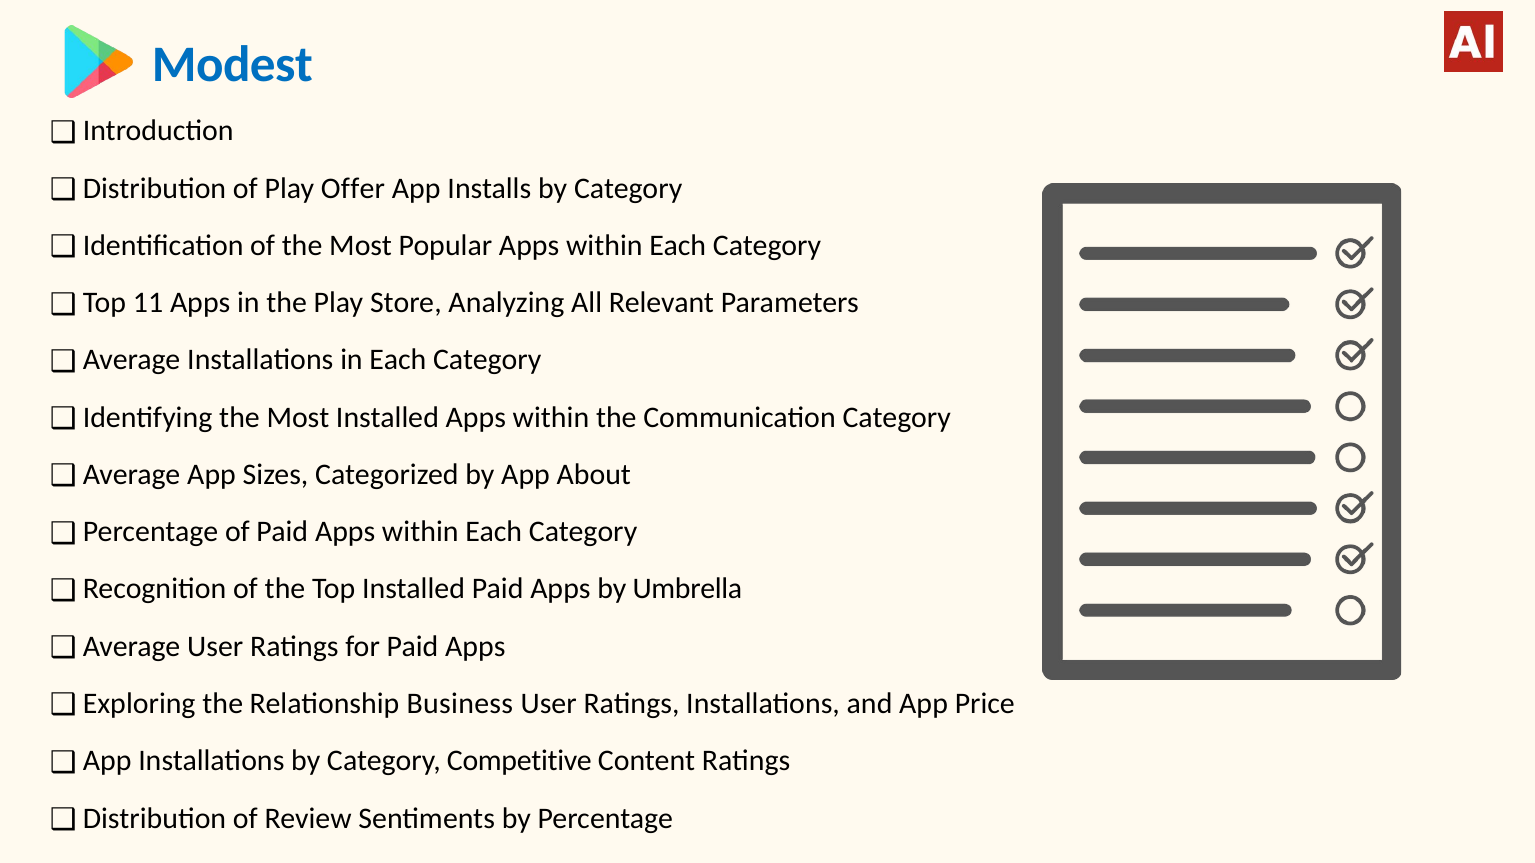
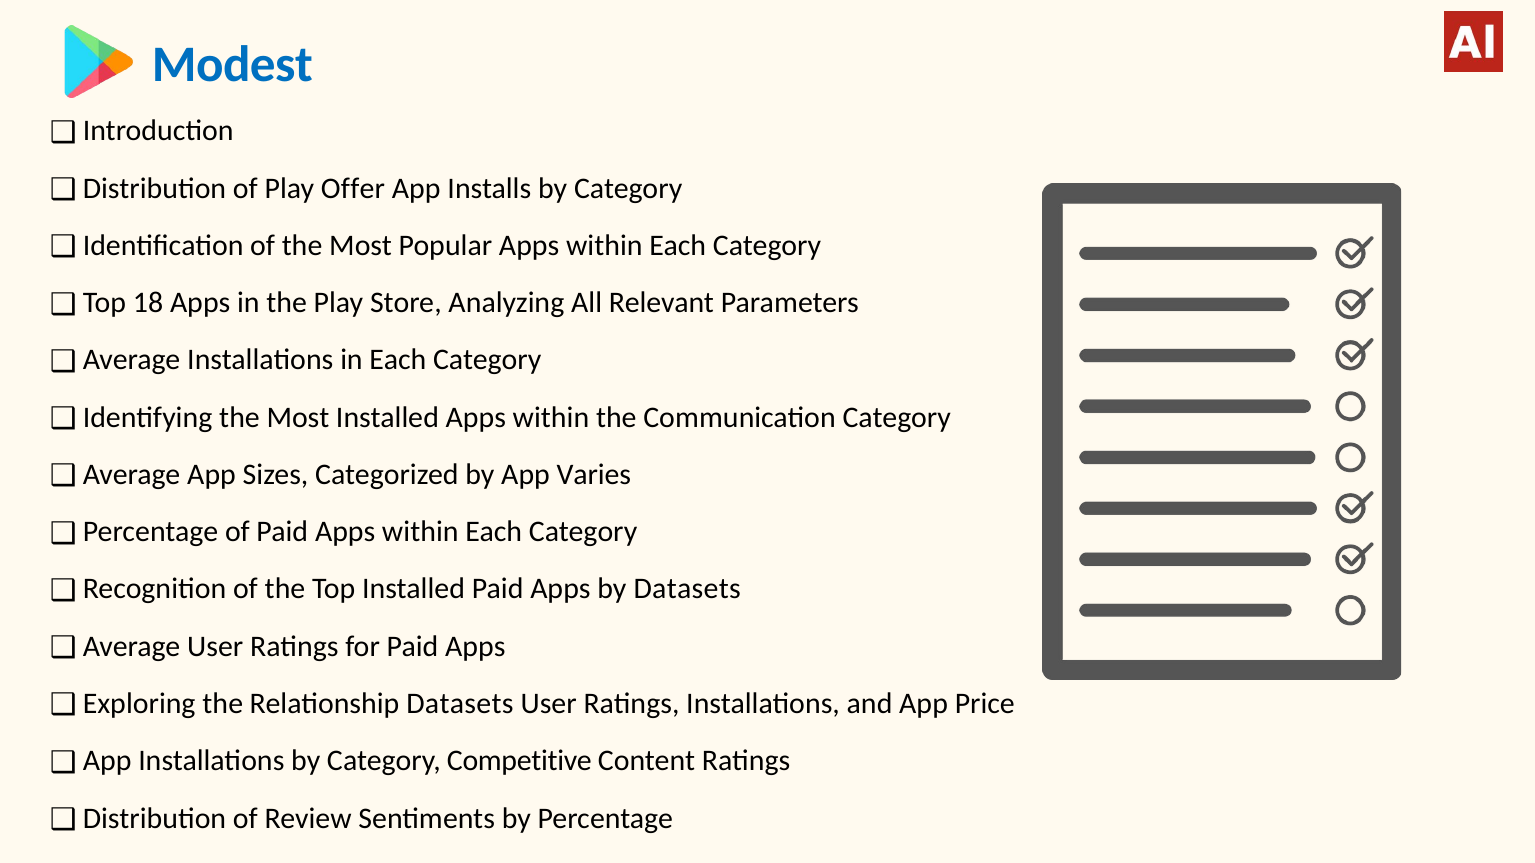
11: 11 -> 18 (148, 303)
About: About -> Varies (594, 475)
by Umbrella: Umbrella -> Datasets (687, 589)
Relationship Business: Business -> Datasets (460, 704)
